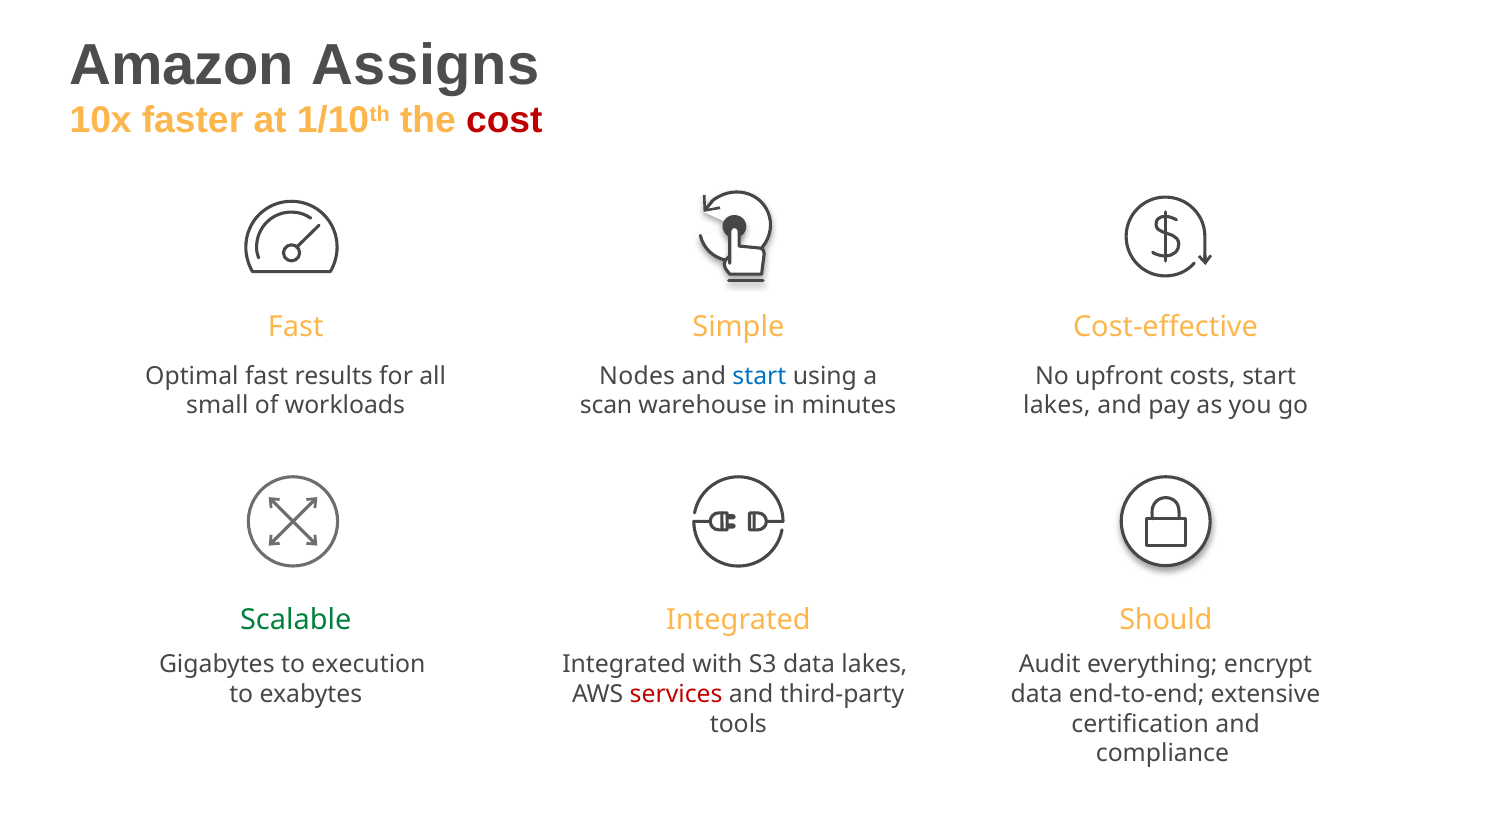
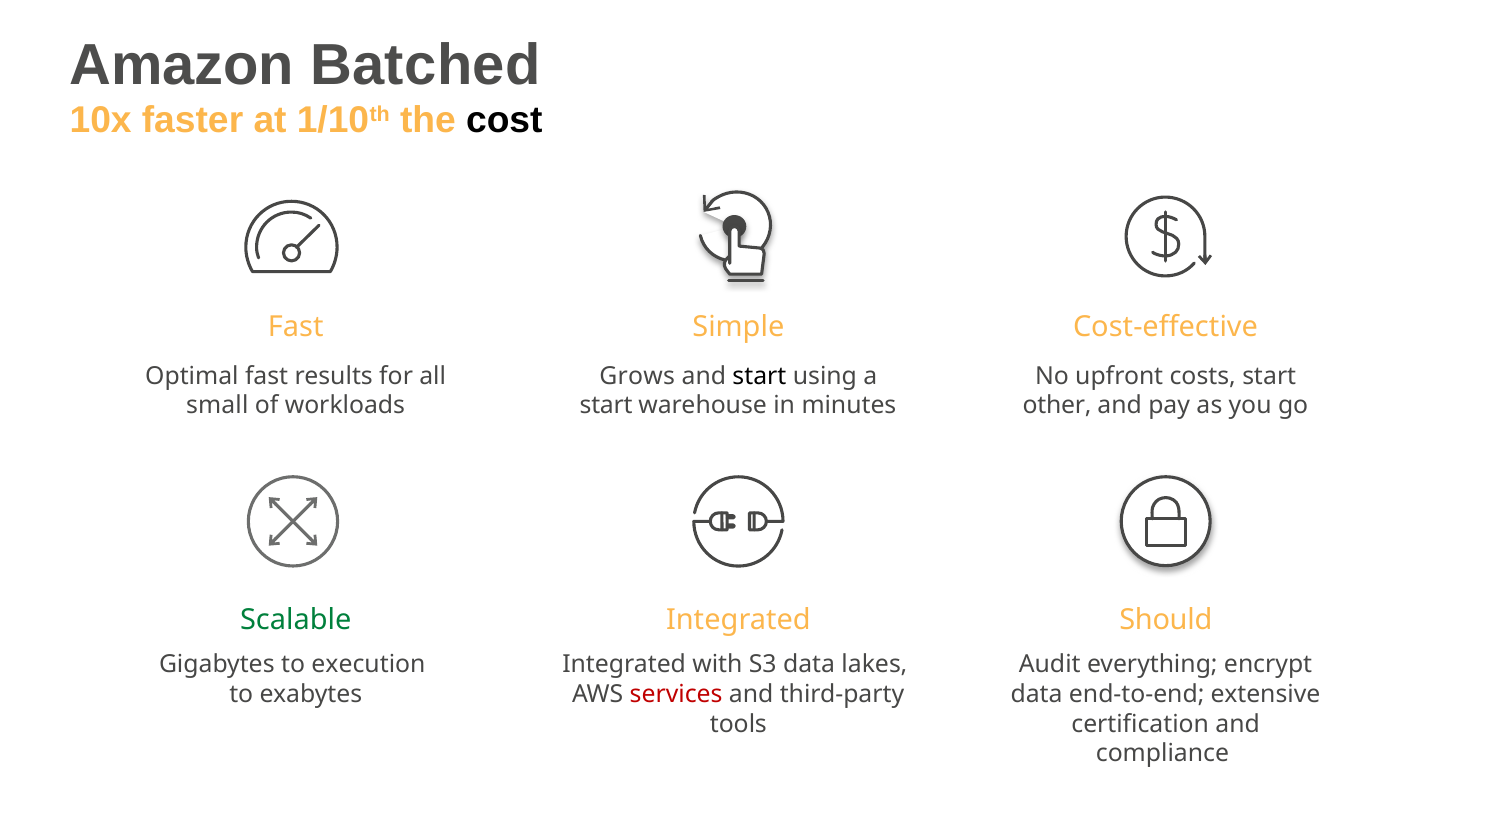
Assigns: Assigns -> Batched (425, 65)
cost colour: red -> black (504, 121)
Nodes: Nodes -> Grows (637, 376)
start colour: blue -> black (759, 376)
scan: scan -> start (606, 406)
lakes: lakes -> other (1057, 406)
